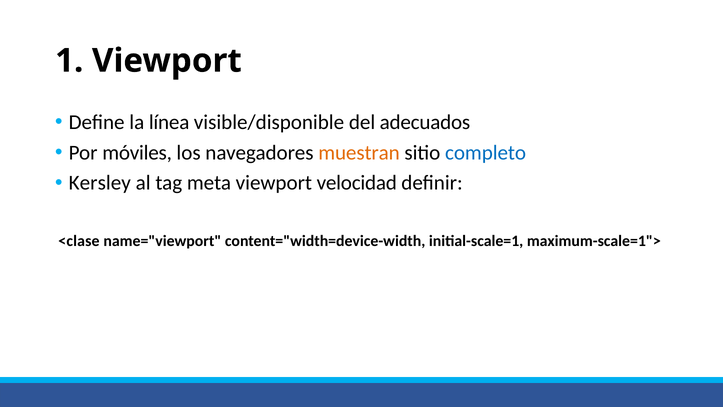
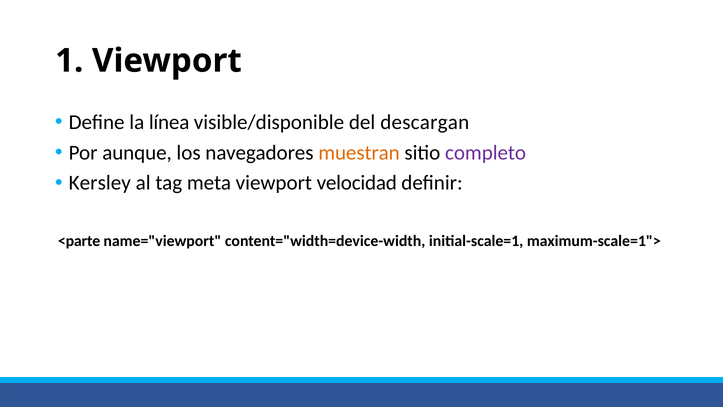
adecuados: adecuados -> descargan (425, 122)
móviles: móviles -> aunque (137, 153)
completo colour: blue -> purple (486, 153)
<clase: <clase -> <parte (79, 241)
